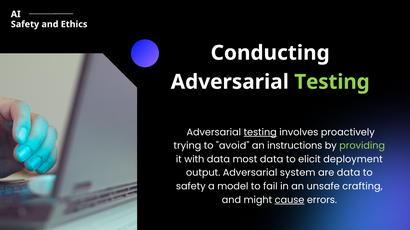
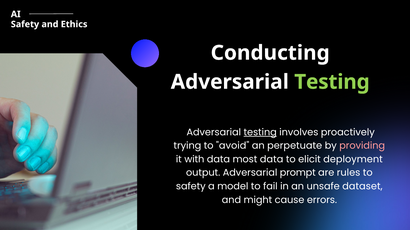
instructions: instructions -> perpetuate (295, 146)
providing colour: light green -> pink (362, 146)
system: system -> prompt (298, 173)
are data: data -> rules (349, 173)
crafting: crafting -> dataset (362, 187)
cause underline: present -> none (290, 200)
